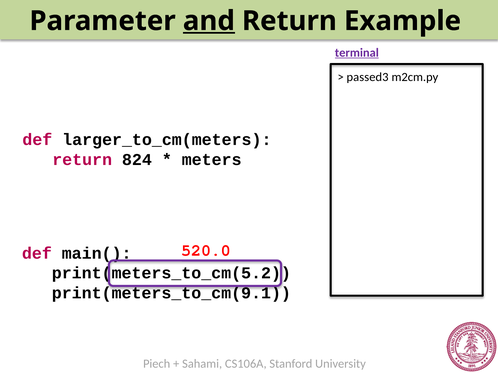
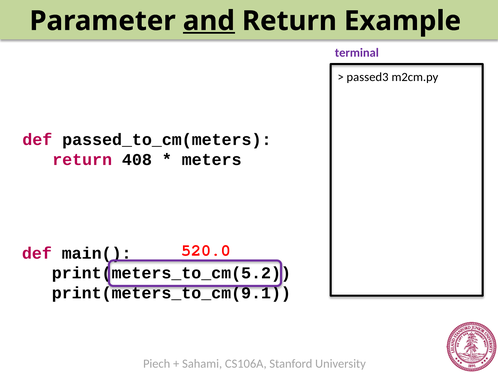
terminal underline: present -> none (357, 53)
larger_to_cm(meters: larger_to_cm(meters -> passed_to_cm(meters (167, 140)
824: 824 -> 408 (137, 160)
